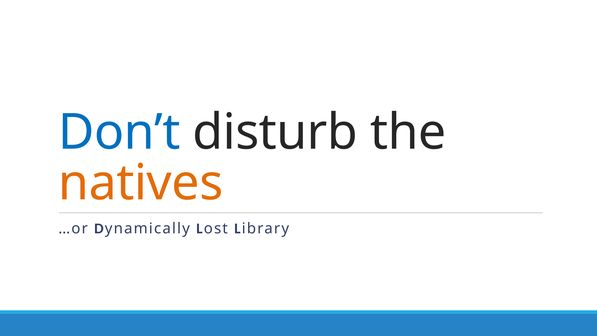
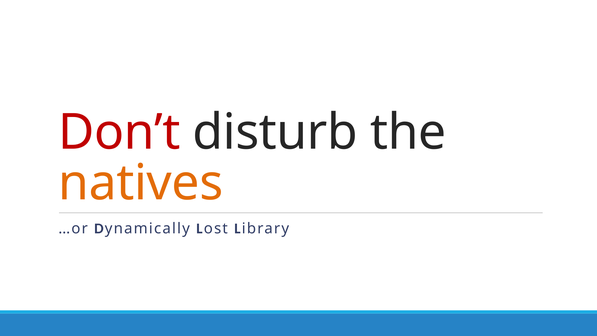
Don’t colour: blue -> red (119, 132)
